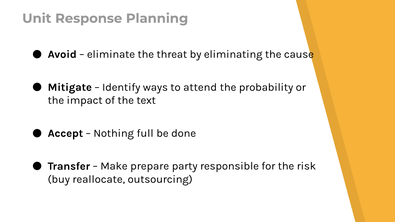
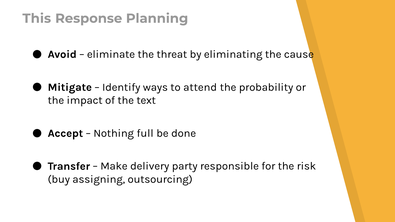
Unit: Unit -> This (37, 18)
prepare: prepare -> delivery (150, 166)
reallocate: reallocate -> assigning (99, 179)
